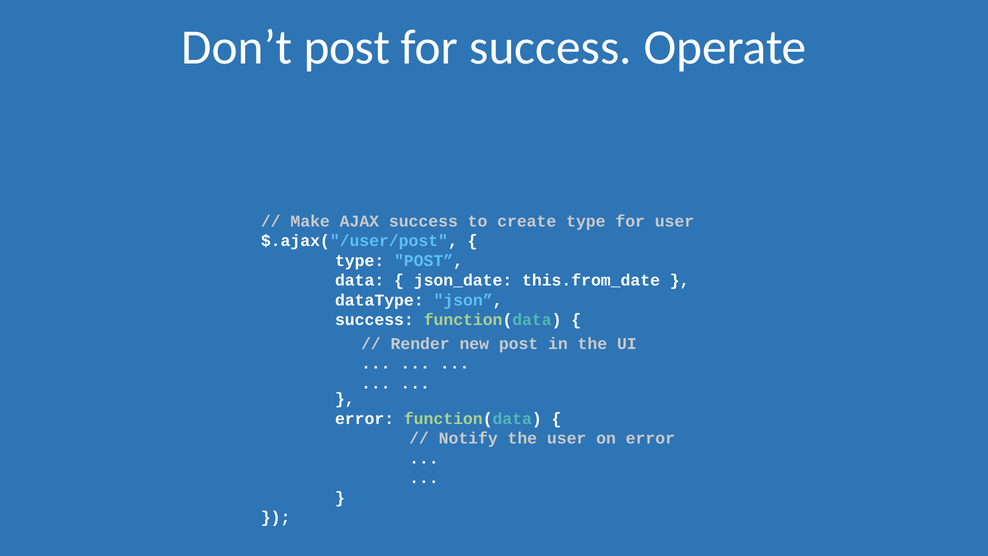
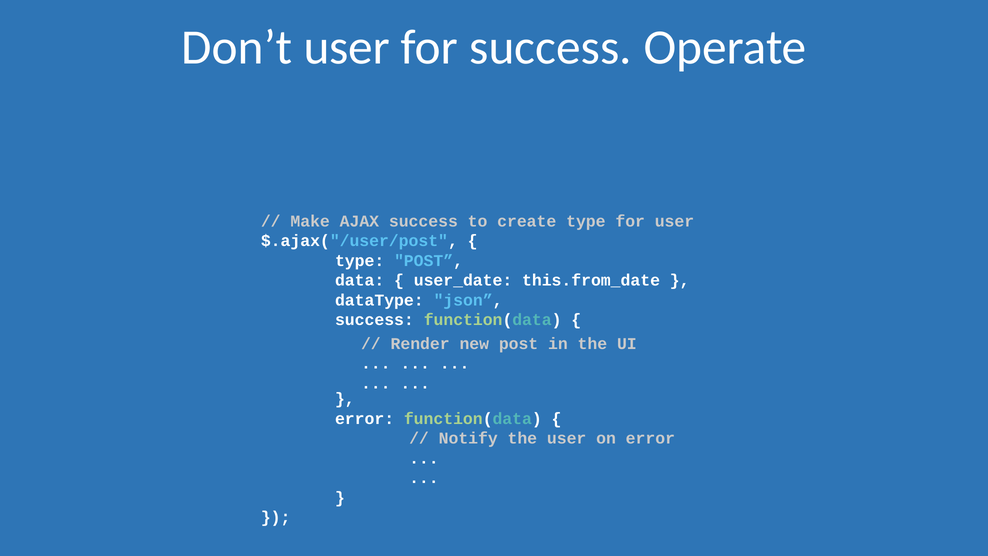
Don’t post: post -> user (347, 48)
json_date: json_date -> user_date (463, 280)
